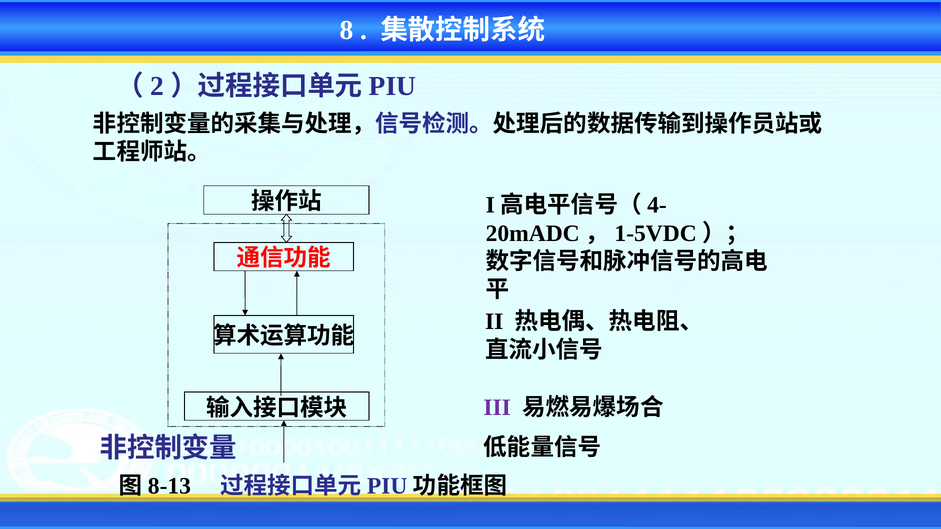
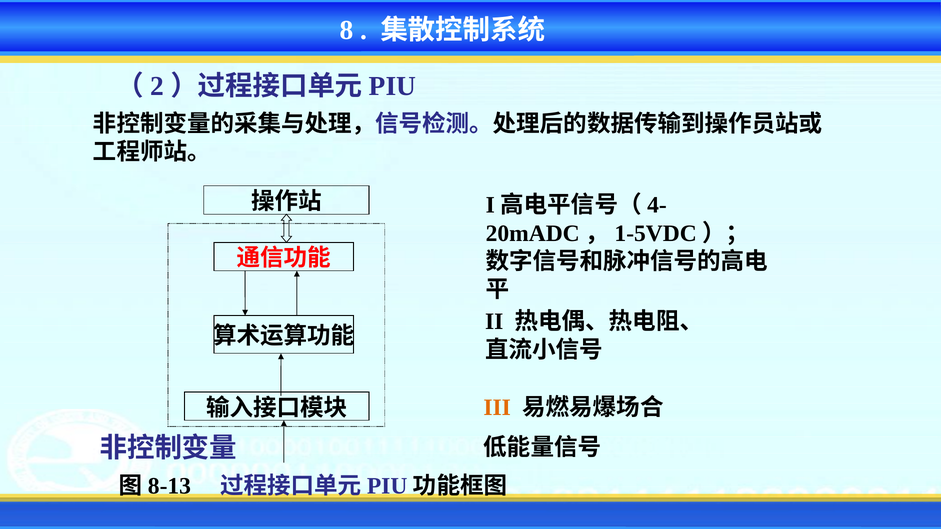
III colour: purple -> orange (497, 408)
